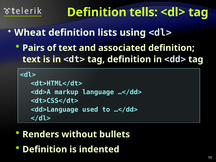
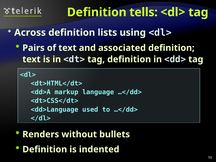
Wheat: Wheat -> Across (30, 33)
